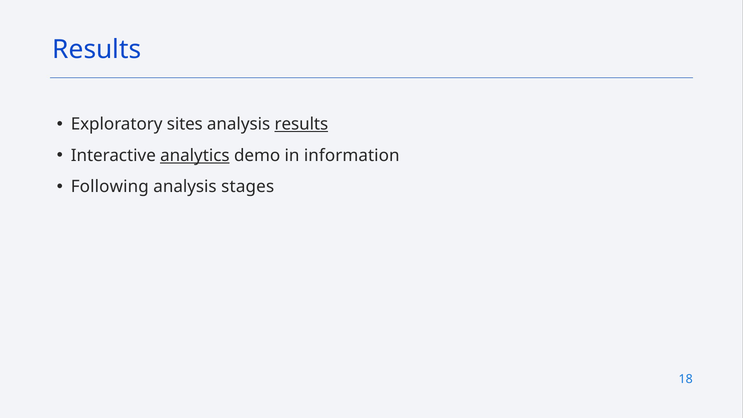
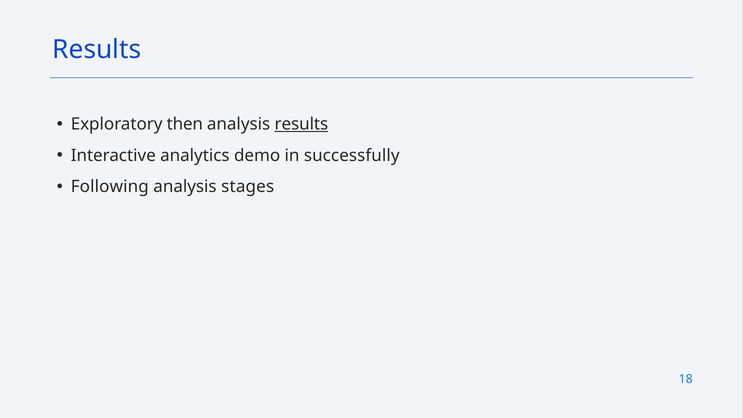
sites: sites -> then (185, 124)
analytics underline: present -> none (195, 156)
information: information -> successfully (352, 156)
